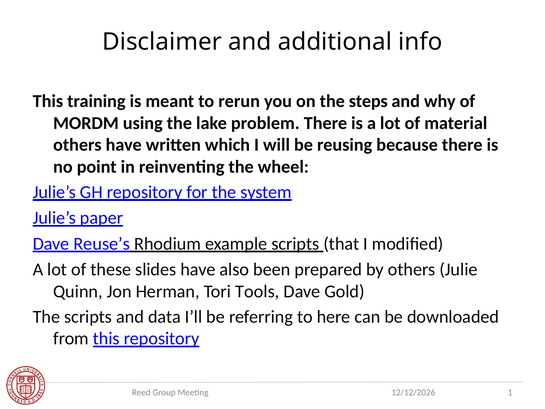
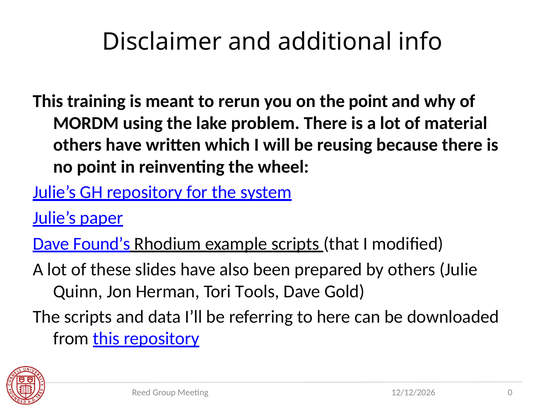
the steps: steps -> point (368, 101)
Reuse’s: Reuse’s -> Found’s (102, 244)
1: 1 -> 0 (510, 392)
